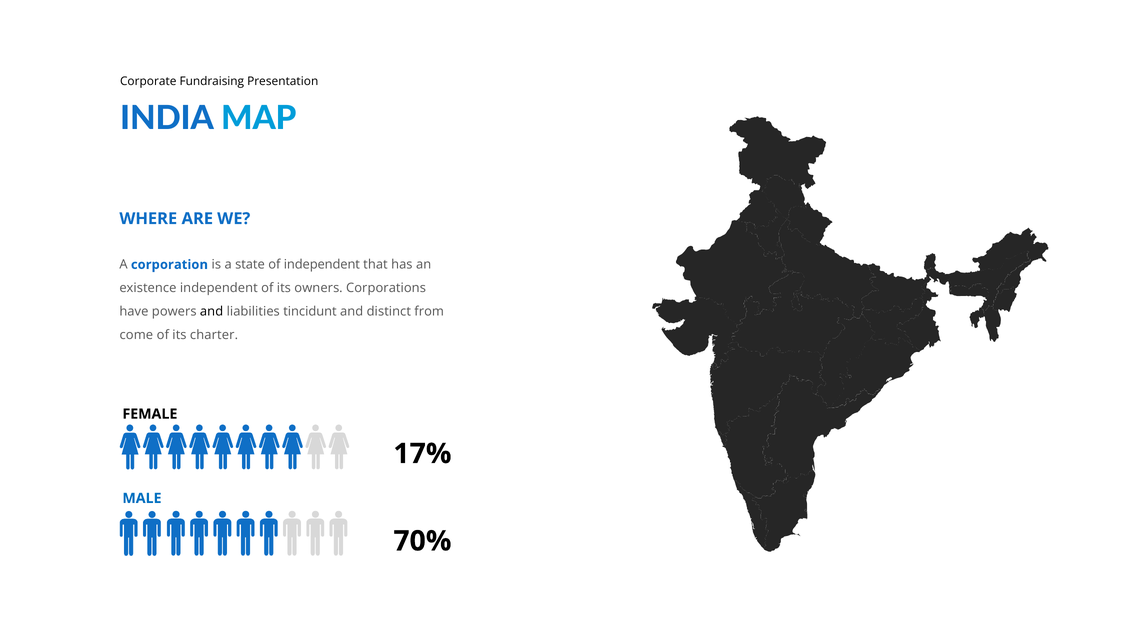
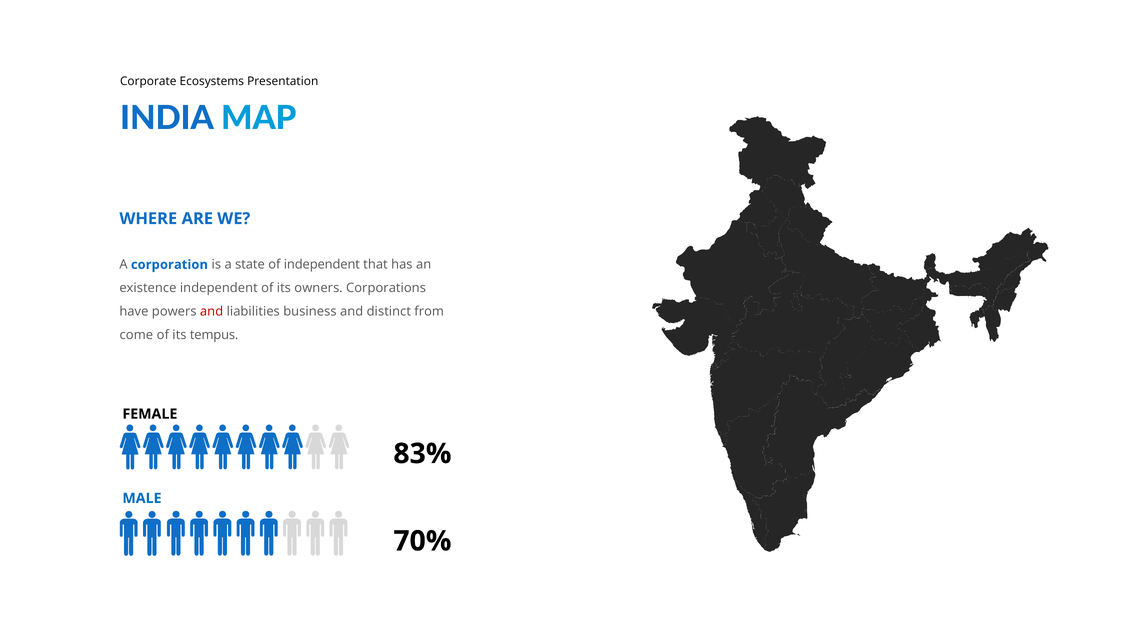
Fundraising: Fundraising -> Ecosystems (212, 81)
and colour: black -> red (212, 312)
tincidunt: tincidunt -> business (310, 312)
charter: charter -> tempus (214, 335)
17%: 17% -> 83% (422, 454)
